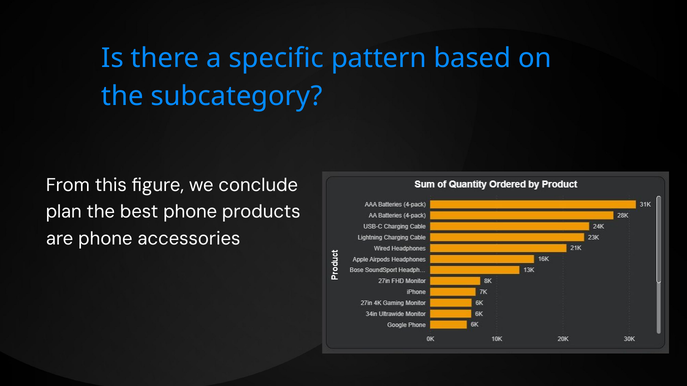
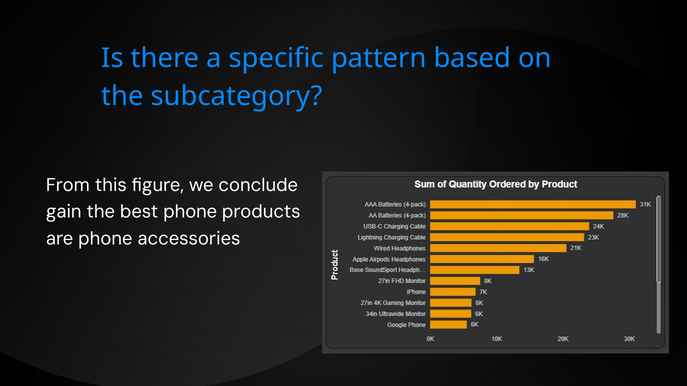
plan: plan -> gain (64, 212)
